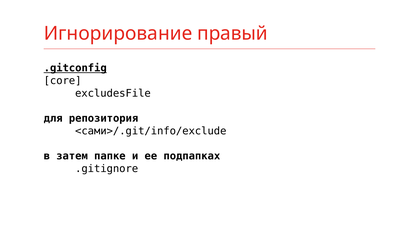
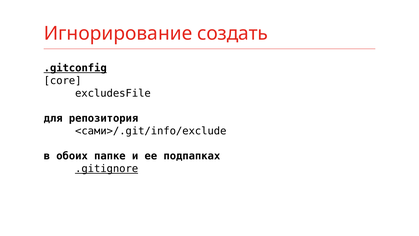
правый: правый -> создать (233, 33)
затем: затем -> обоих (72, 156)
.gitignore underline: none -> present (107, 169)
